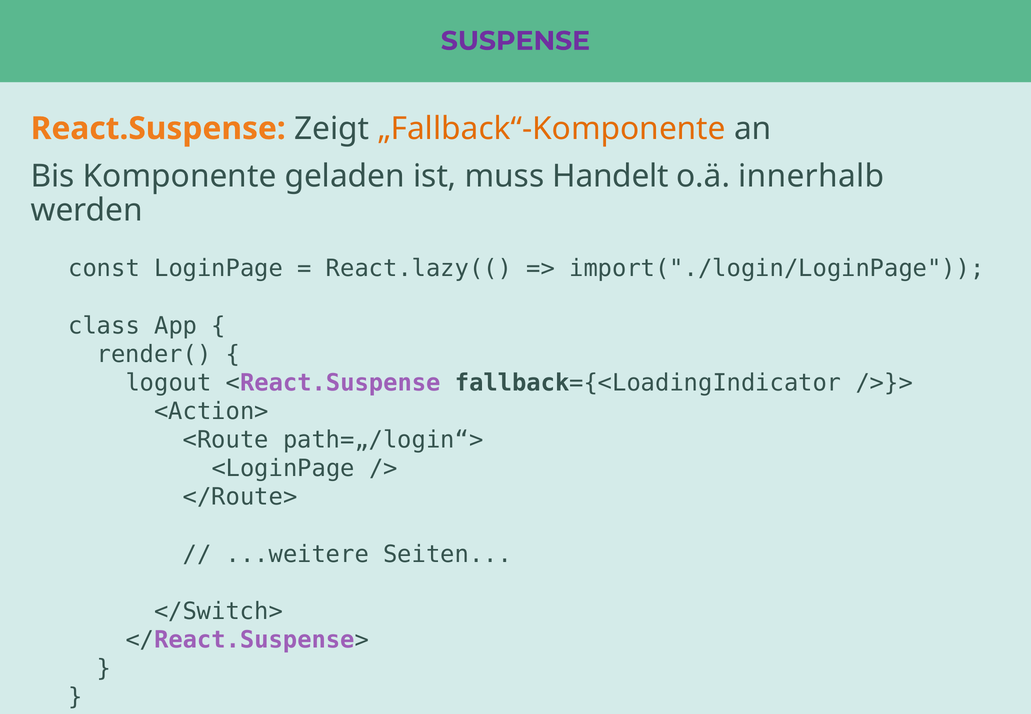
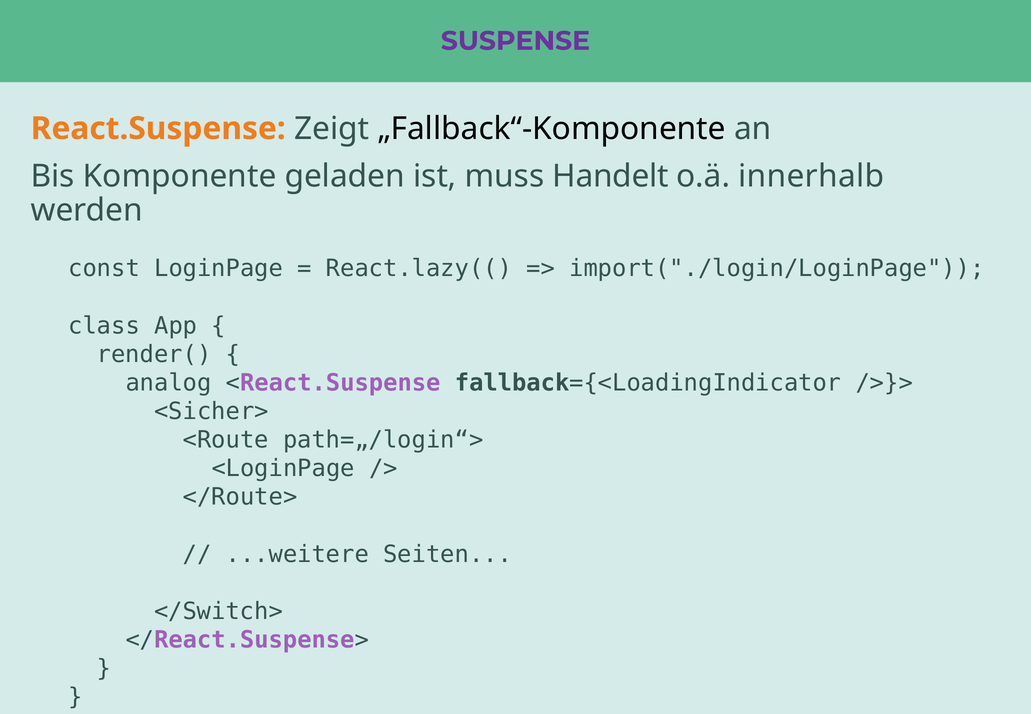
„Fallback“-Komponente colour: orange -> black (552, 128)
logout: logout -> analog (169, 383)
<Action>: <Action> -> <Sicher> (211, 411)
